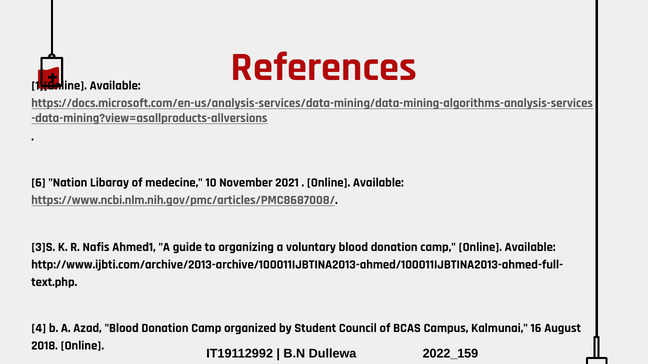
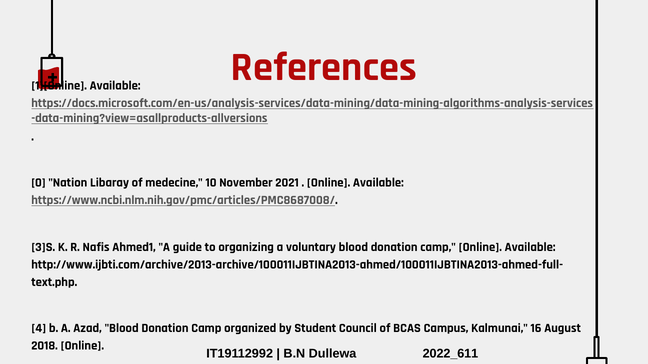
6: 6 -> 0 (38, 183)
2022_159: 2022_159 -> 2022_611 (450, 354)
